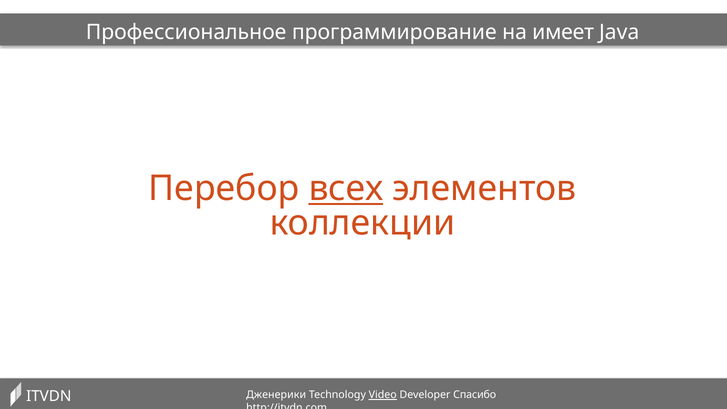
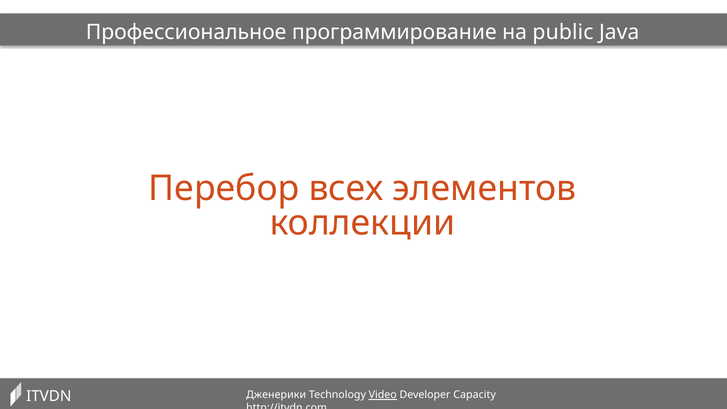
имеет: имеет -> public (563, 32)
всех underline: present -> none (346, 189)
Спасибо: Спасибо -> Capacity (475, 395)
